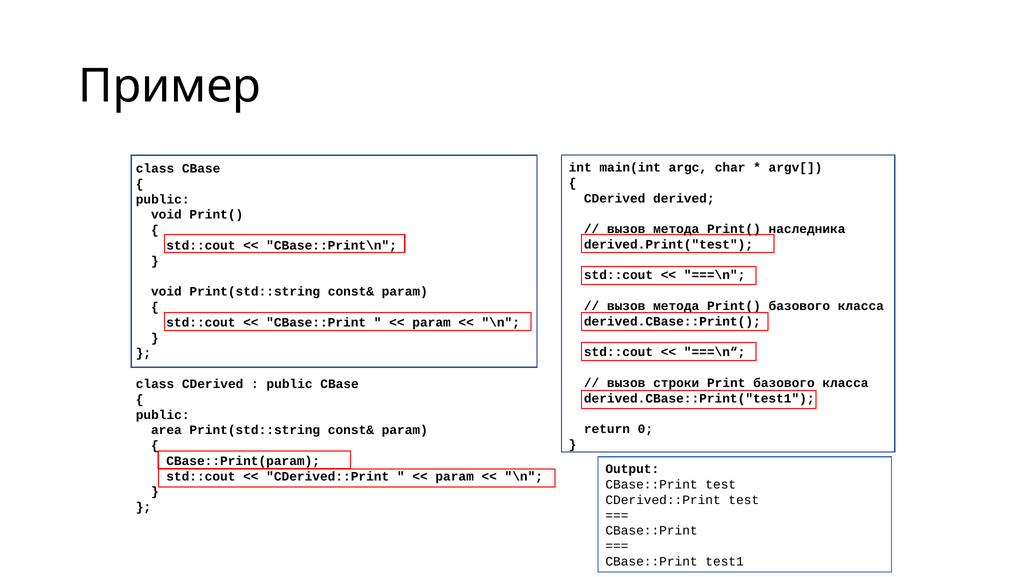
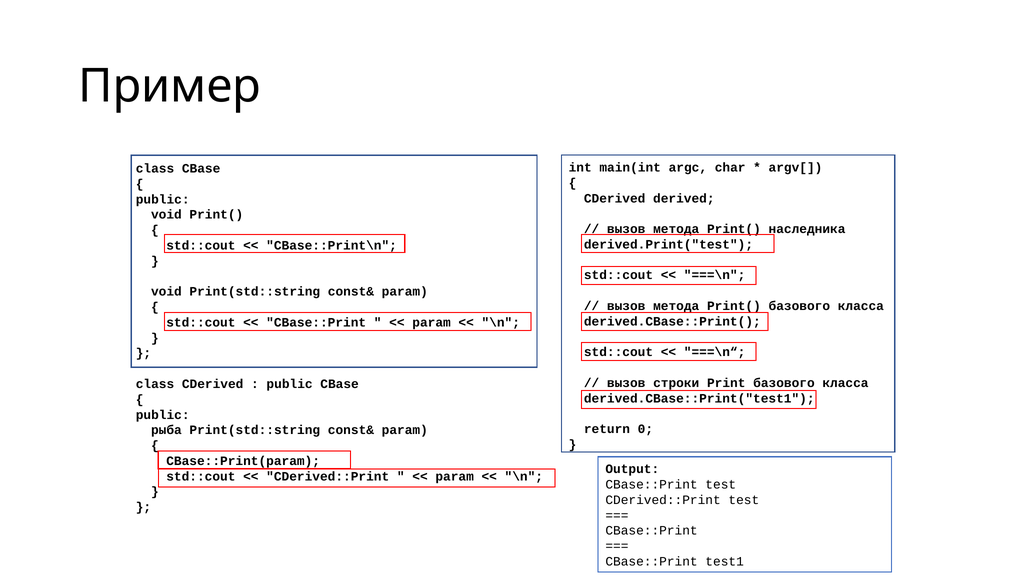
area: area -> рыба (166, 430)
